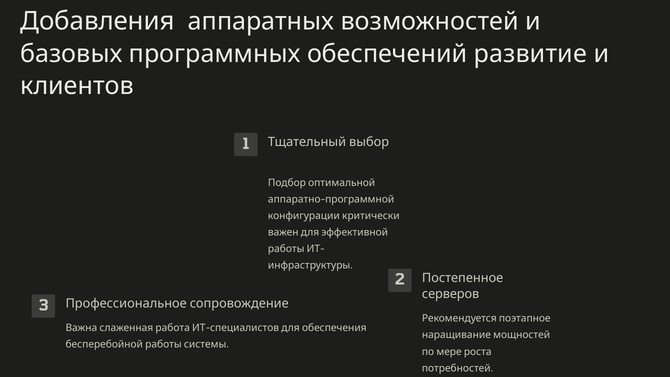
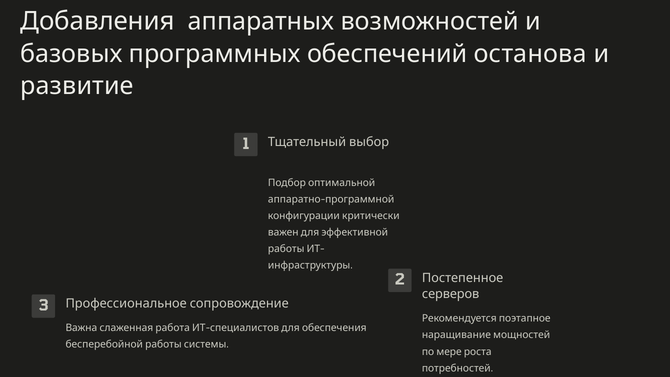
развитие: развитие -> останова (530, 54)
клиентов: клиентов -> развитие (77, 86)
